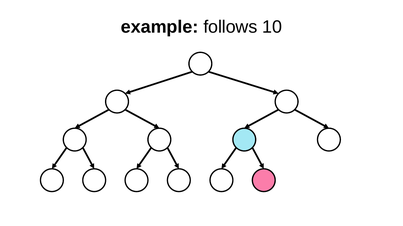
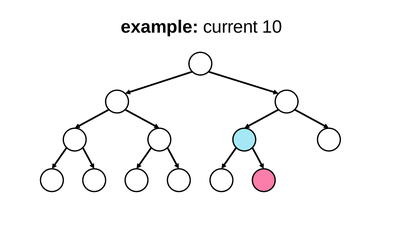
follows: follows -> current (230, 27)
